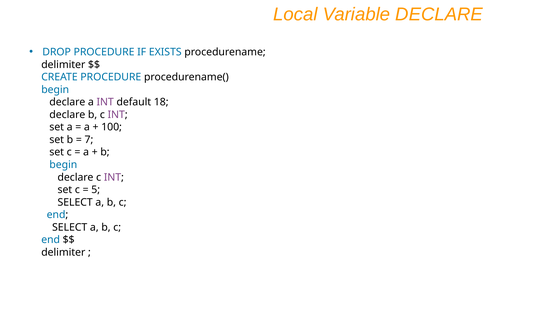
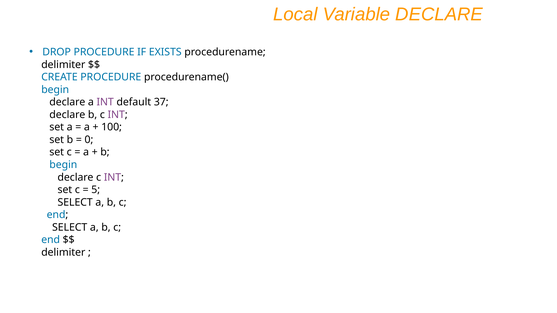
18: 18 -> 37 (161, 102)
7: 7 -> 0 (89, 140)
